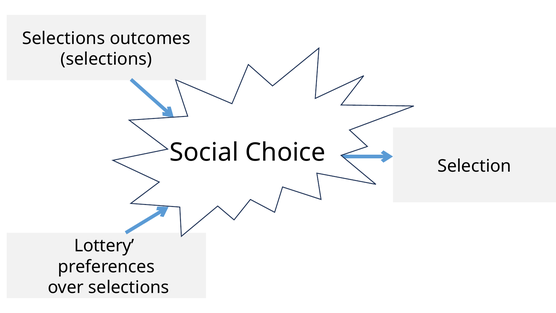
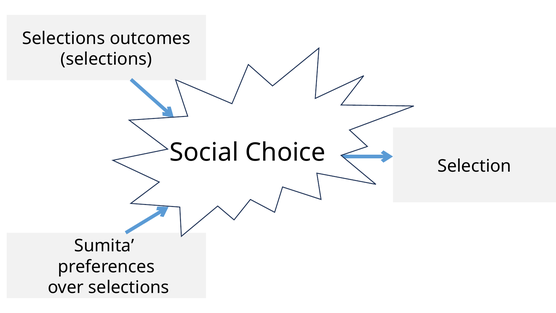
Lottery: Lottery -> Sumita (104, 246)
